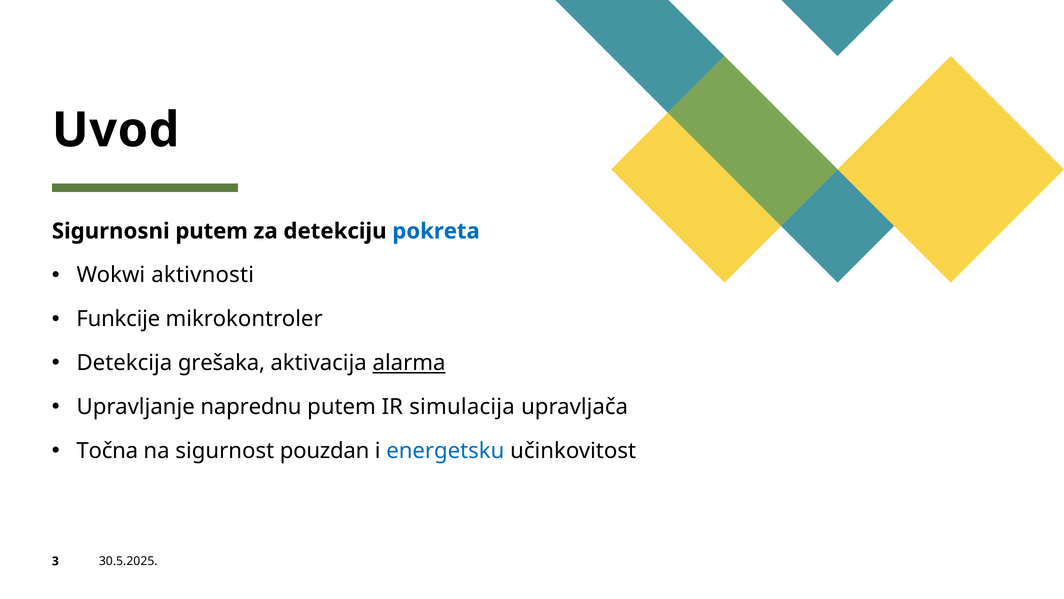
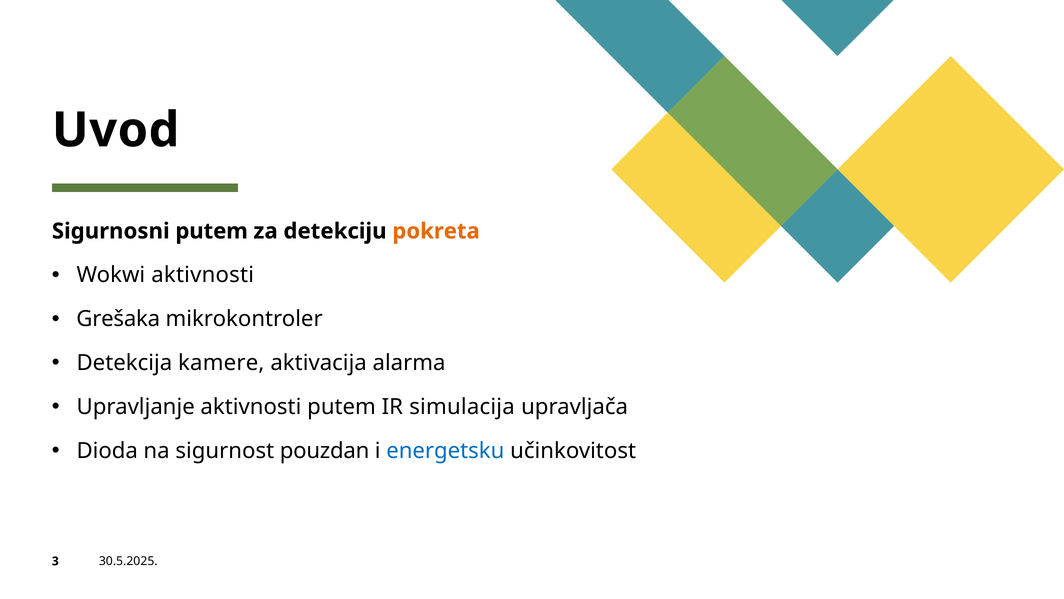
pokreta colour: blue -> orange (436, 231)
Funkcije: Funkcije -> Grešaka (118, 319)
grešaka: grešaka -> kamere (221, 363)
alarma underline: present -> none (409, 363)
Upravljanje naprednu: naprednu -> aktivnosti (251, 407)
Točna: Točna -> Dioda (107, 451)
